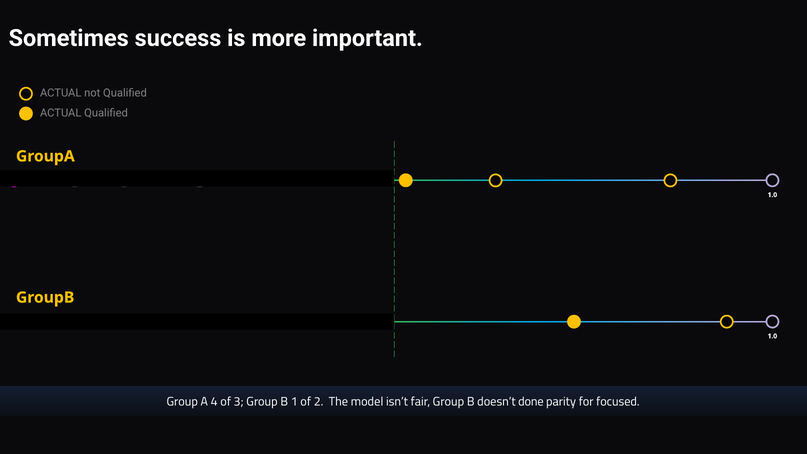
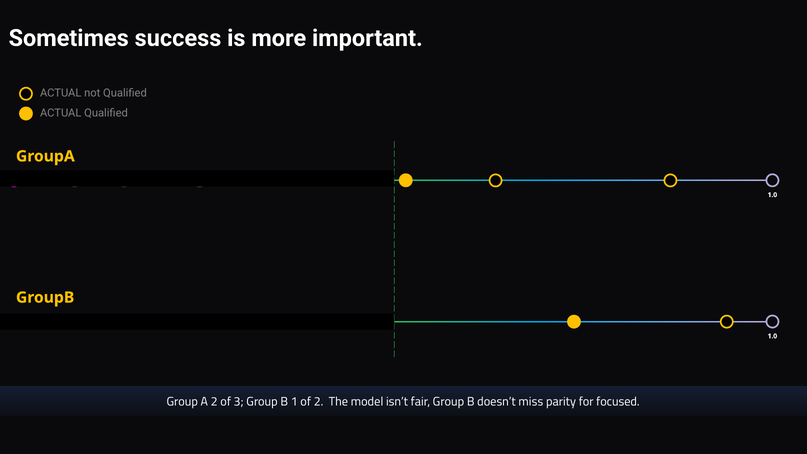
A 4: 4 -> 2 (214, 402)
done: done -> miss (531, 402)
